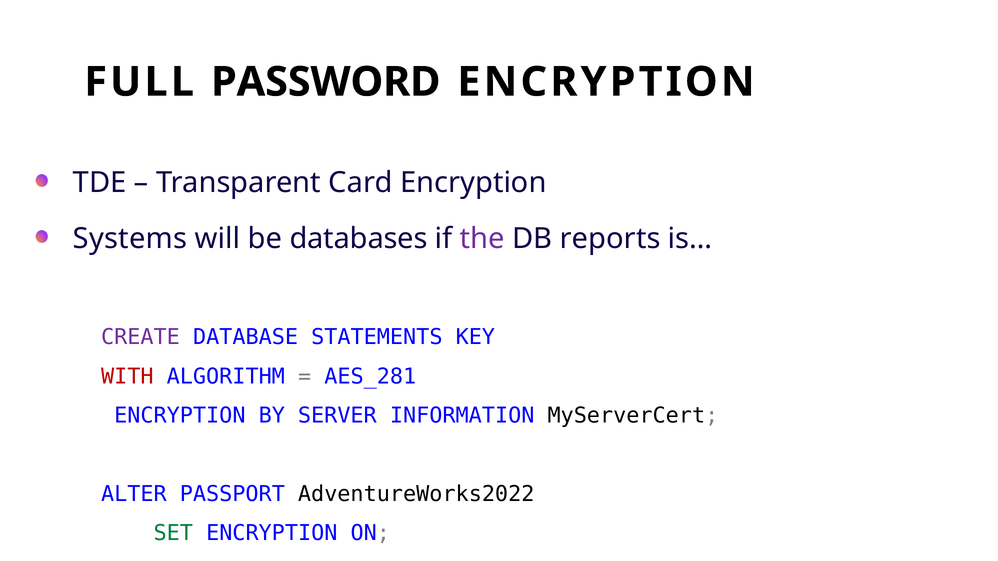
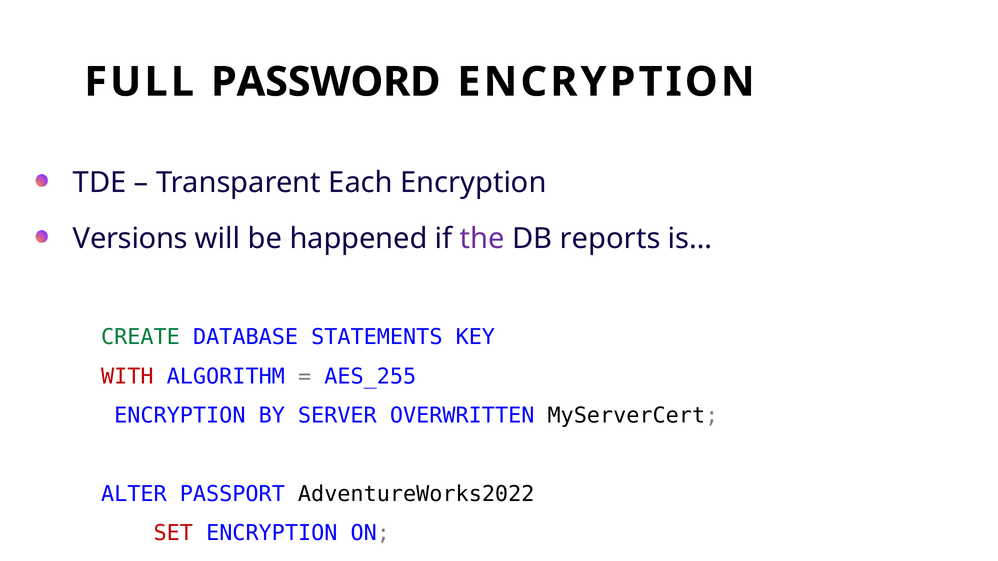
Card: Card -> Each (361, 183)
Systems: Systems -> Versions (130, 239)
databases: databases -> happened (359, 239)
CREATE colour: purple -> green (140, 337)
AES_281: AES_281 -> AES_255 (370, 377)
INFORMATION: INFORMATION -> OVERWRITTEN (462, 416)
SET colour: green -> red (173, 534)
